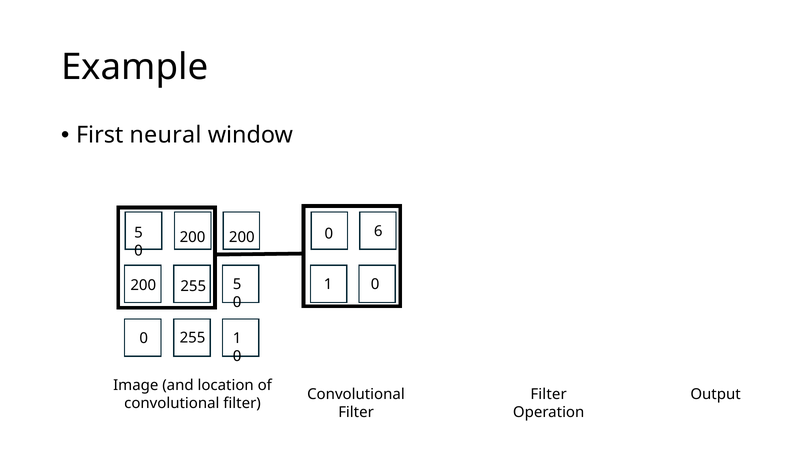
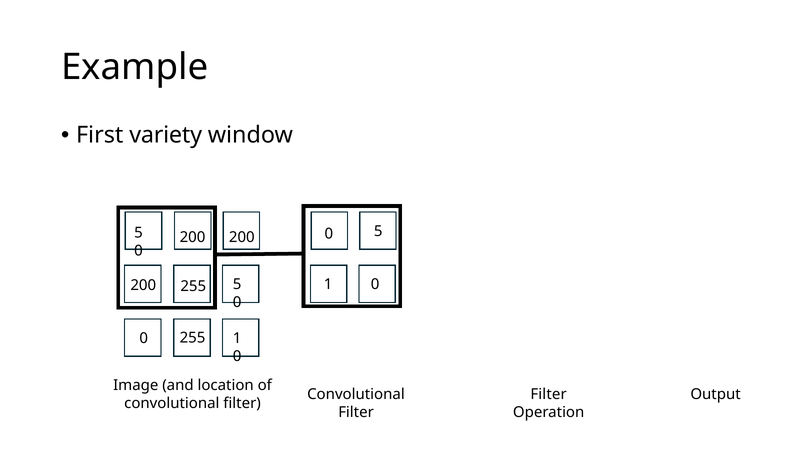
neural: neural -> variety (166, 135)
6: 6 -> 5 (378, 232)
